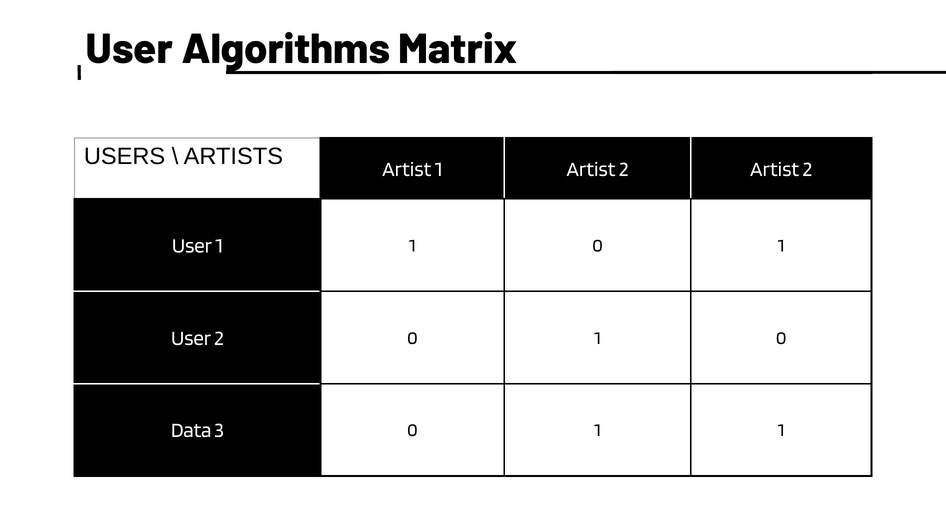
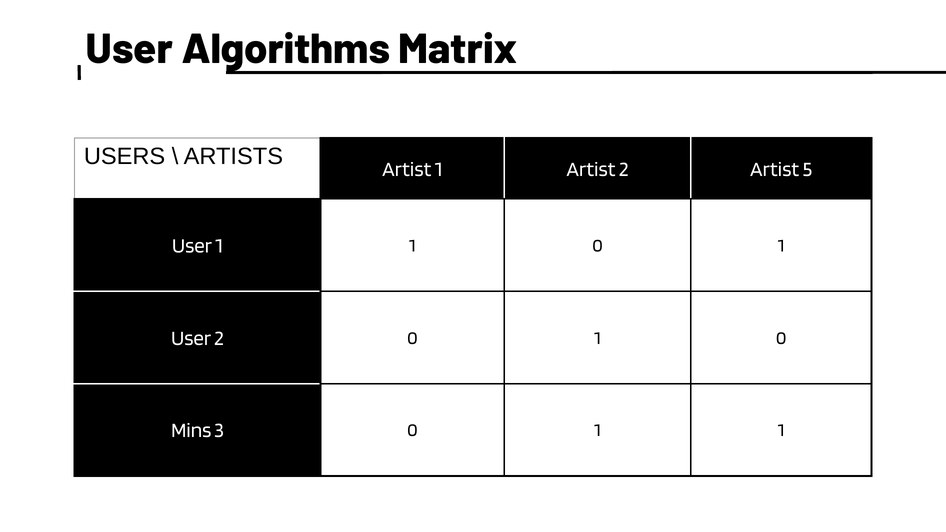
2 Artist 2: 2 -> 5 (808, 169)
Data: Data -> Mins (191, 431)
